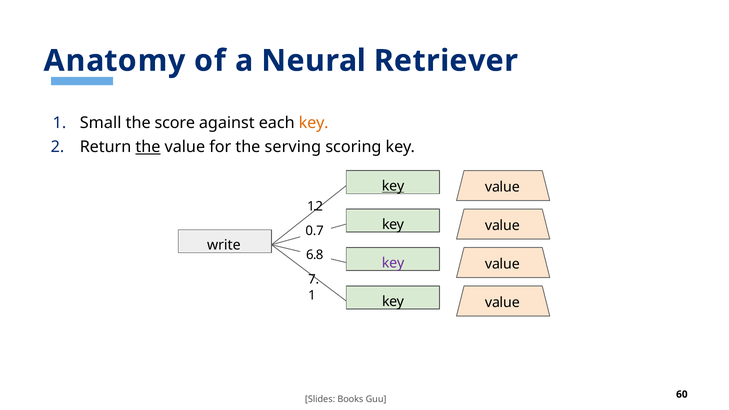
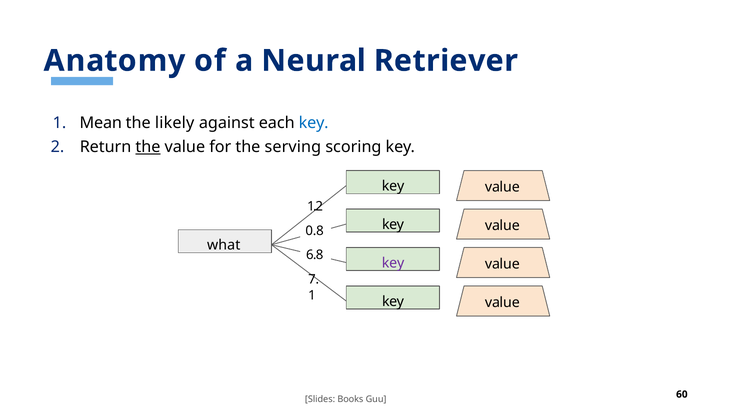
Small: Small -> Mean (101, 123)
score: score -> likely (175, 123)
key colour: orange -> blue (314, 123)
key underline: present -> none (393, 186)
0.7: 0.7 -> 0.8 (315, 231)
write: write -> what (224, 245)
